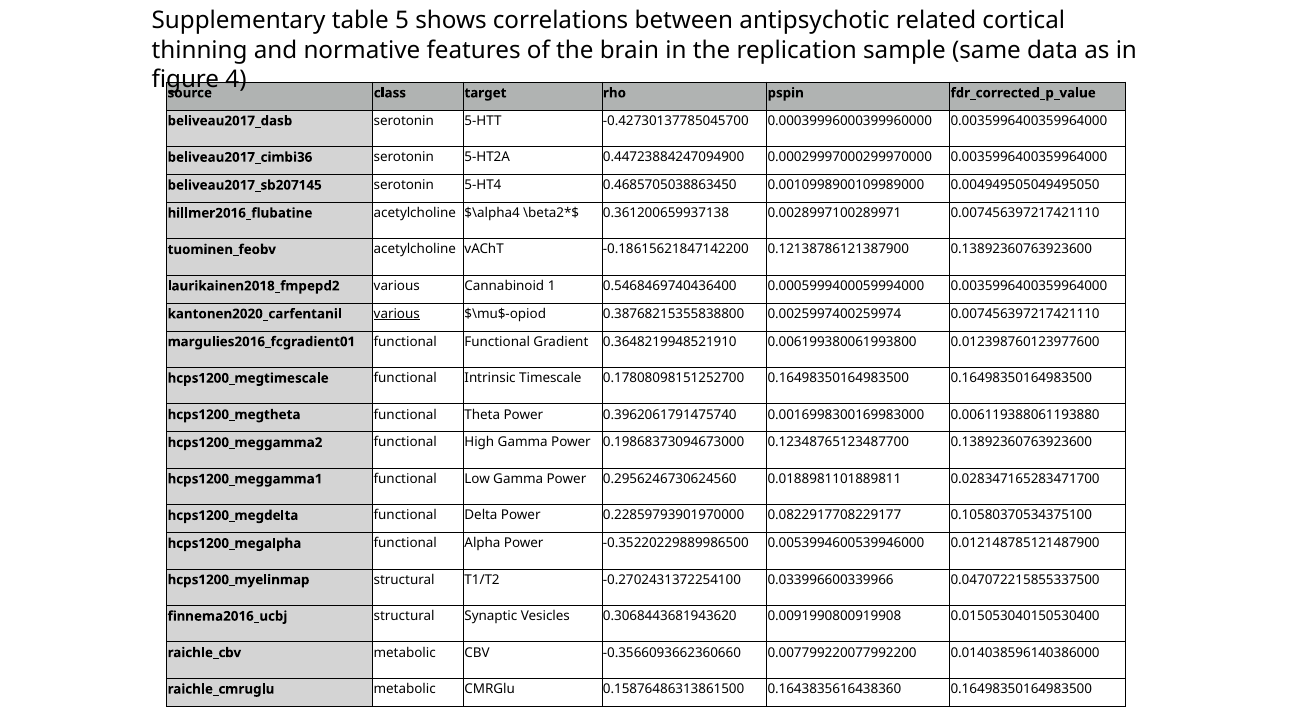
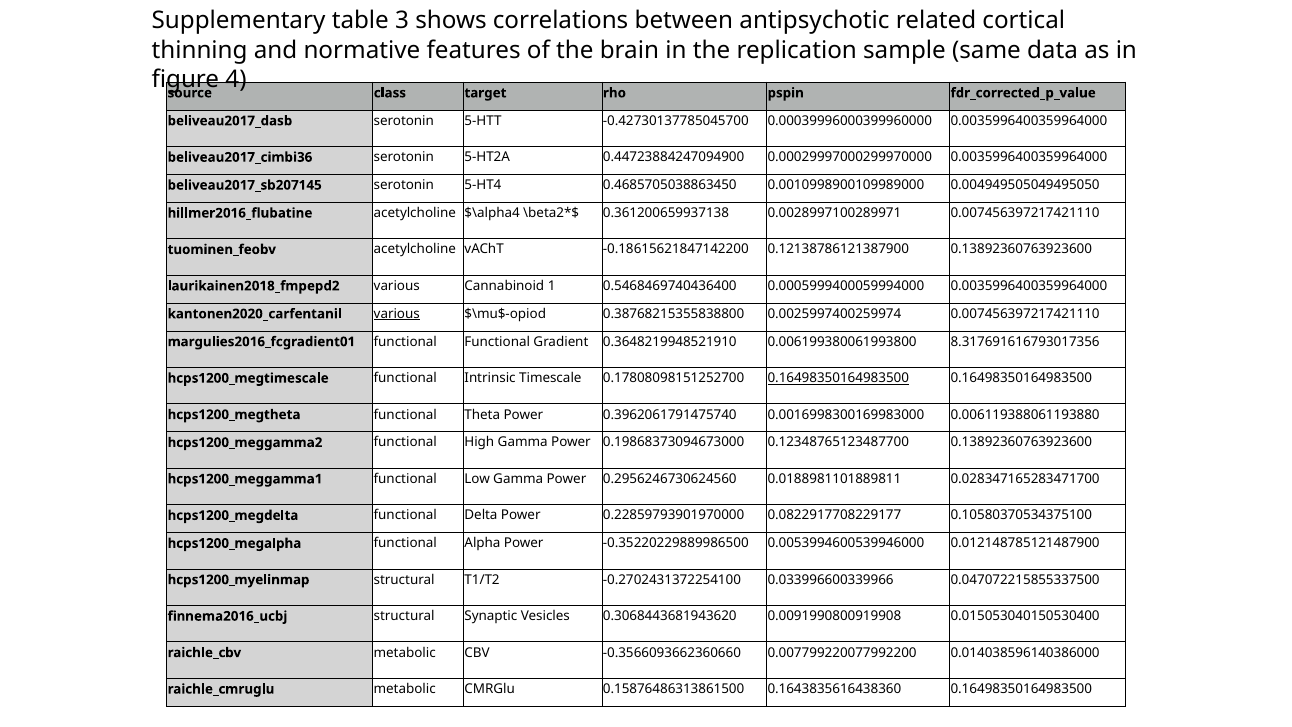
5: 5 -> 3 (402, 21)
0.012398760123977600: 0.012398760123977600 -> 8.317691616793017356 (1025, 342)
0.16498350164983500 underline: none -> present (838, 378)
